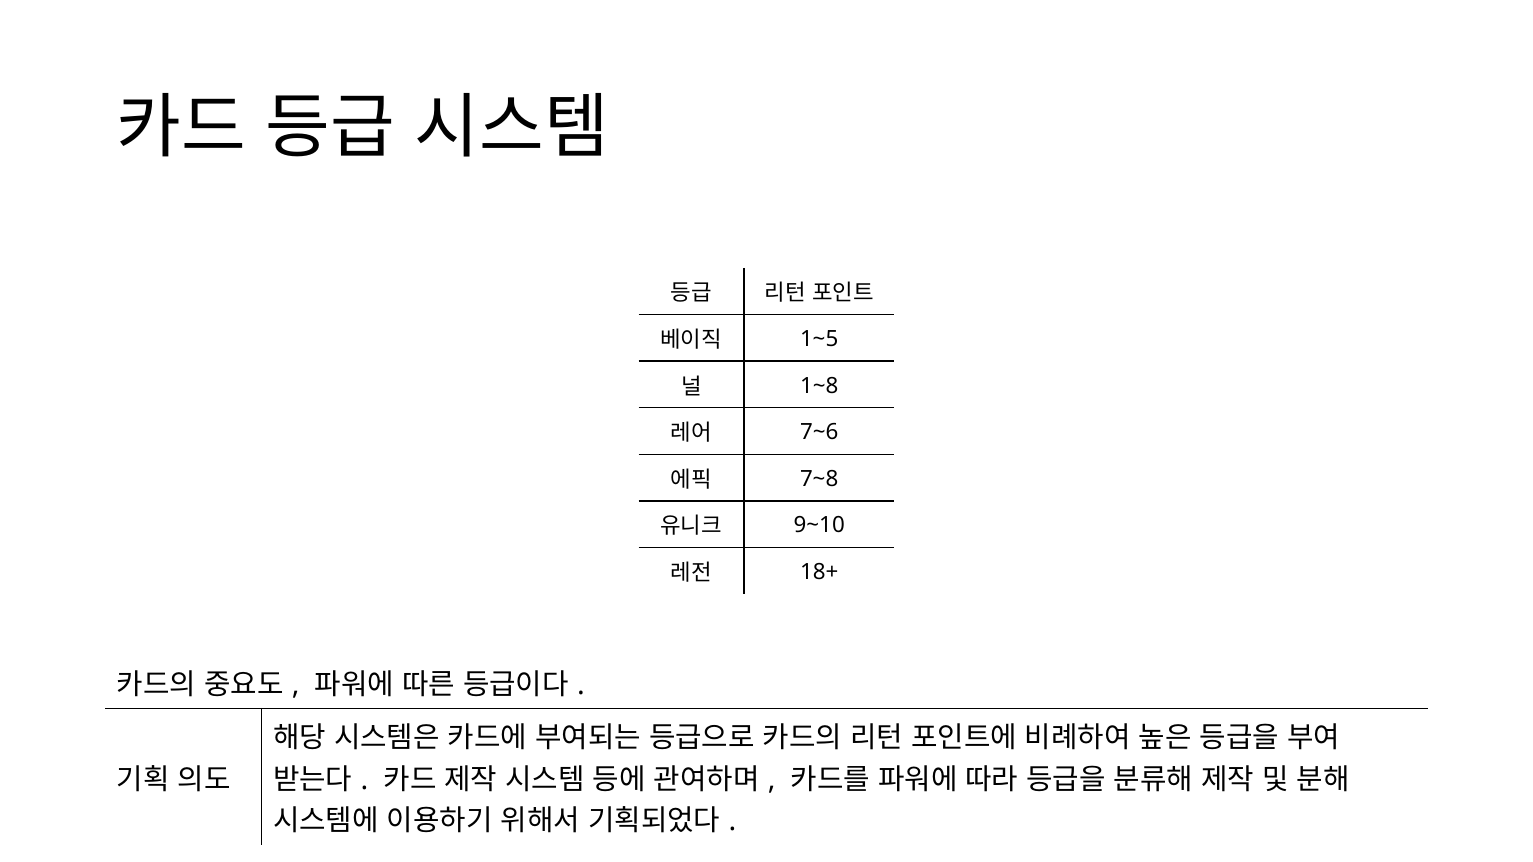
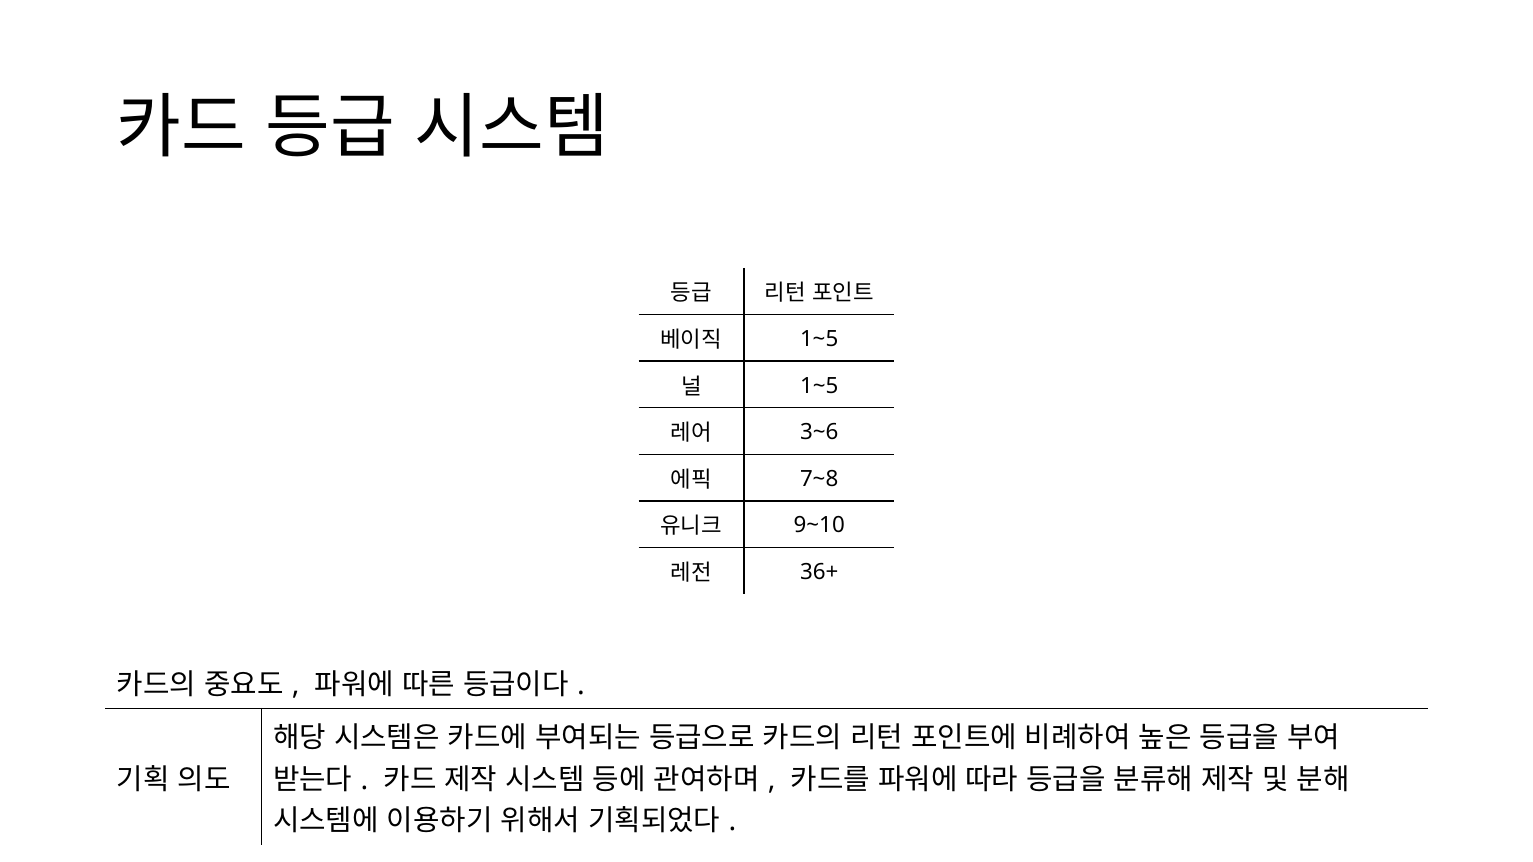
1~8: 1~8 -> 1~5 (819, 386)
7~6: 7~6 -> 3~6 (819, 432)
18+: 18+ -> 36+ (819, 572)
